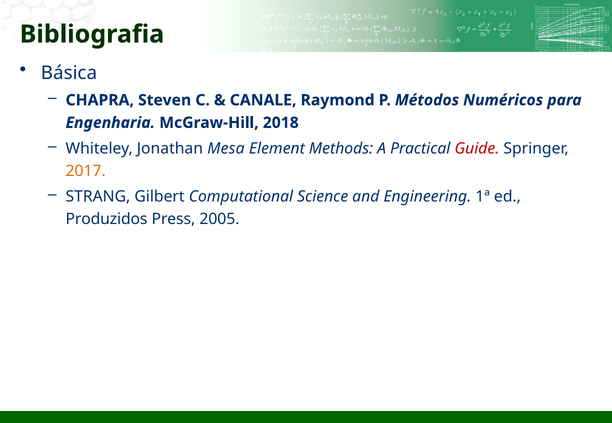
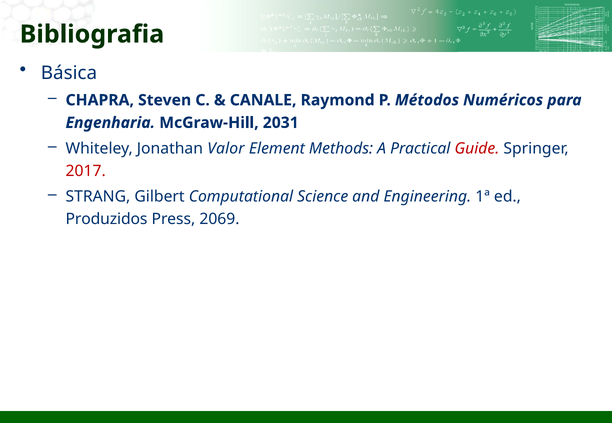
2018: 2018 -> 2031 (281, 123)
Mesa: Mesa -> Valor (226, 149)
2017 colour: orange -> red (86, 171)
2005: 2005 -> 2069 (219, 220)
